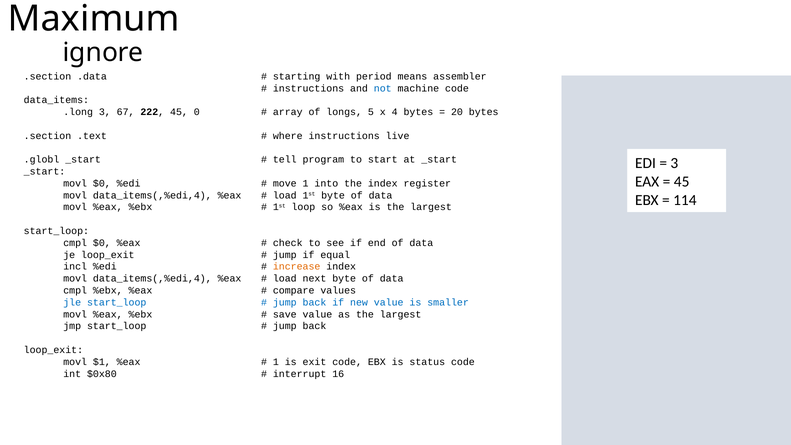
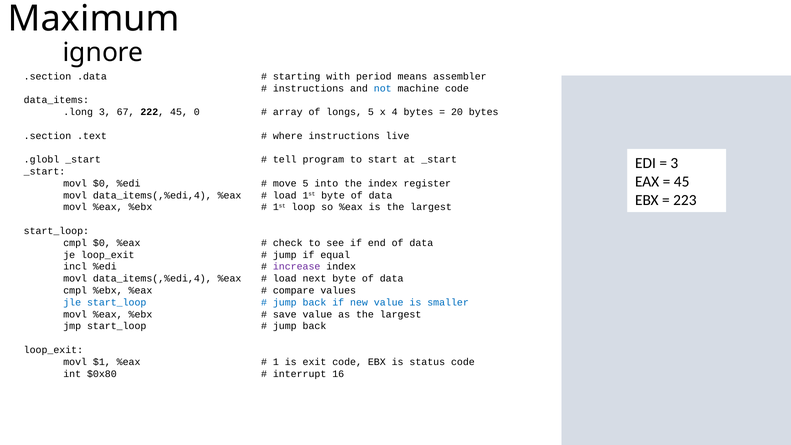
move 1: 1 -> 5 (306, 183)
114: 114 -> 223 (685, 200)
increase colour: orange -> purple (297, 267)
